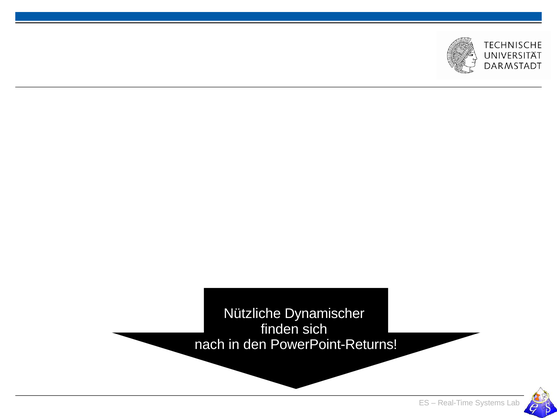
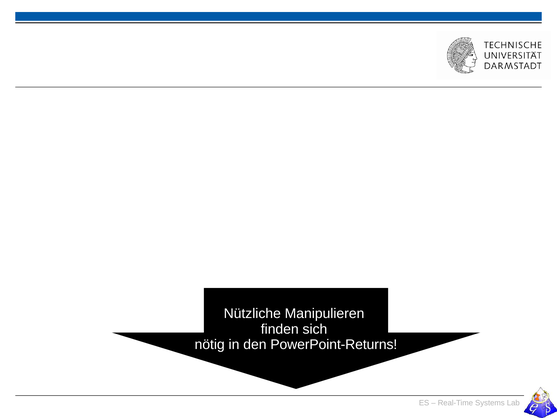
Dynamischer: Dynamischer -> Manipulieren (325, 313)
nach: nach -> nötig (210, 344)
